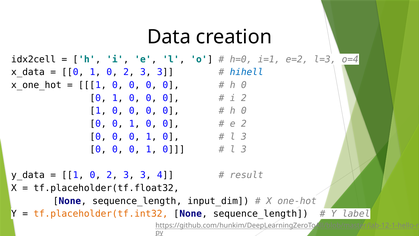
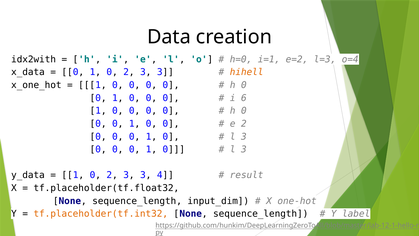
idx2cell: idx2cell -> idx2with (34, 59)
hihell colour: blue -> orange (247, 72)
i 2: 2 -> 6 (244, 98)
